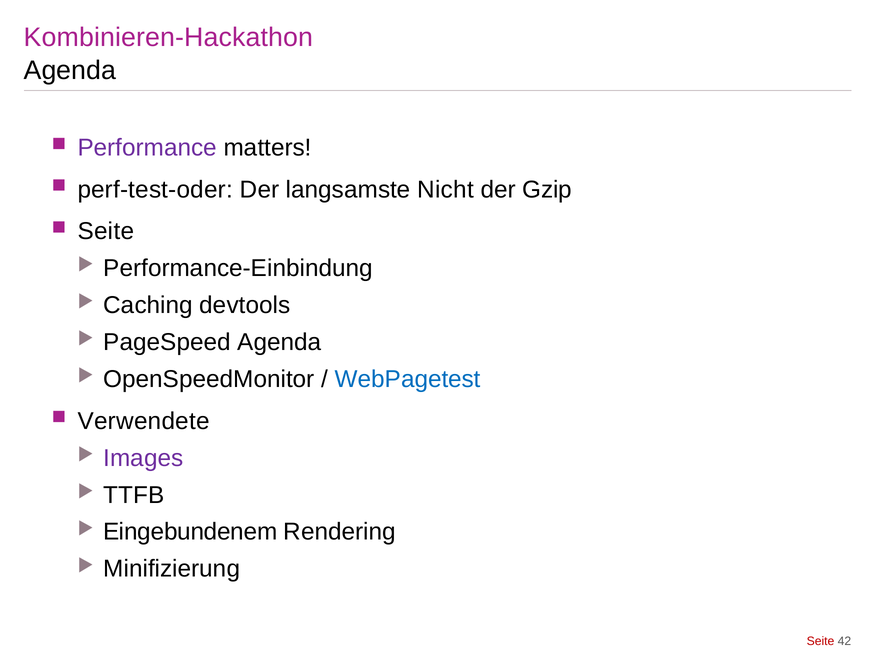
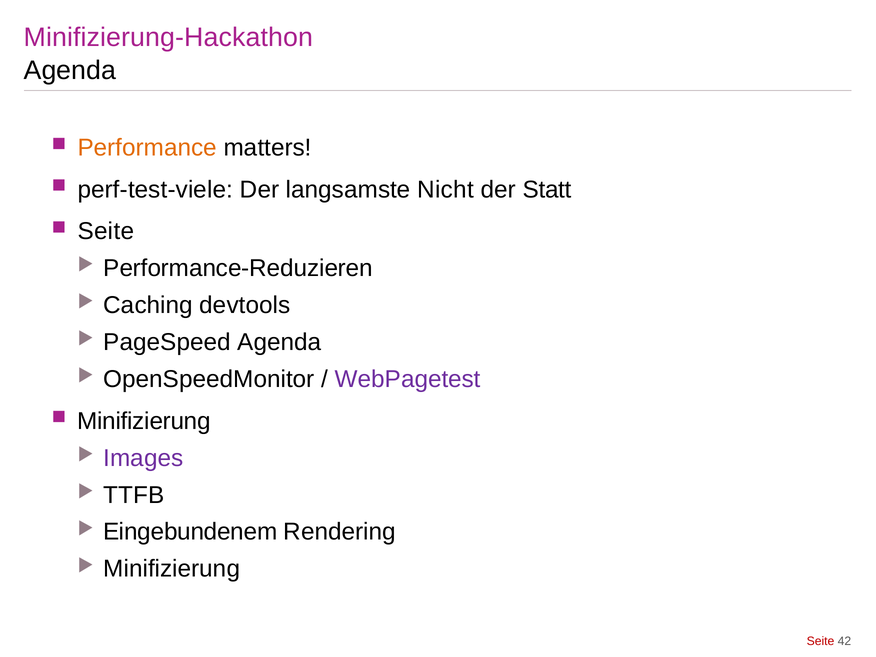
Kombinieren-Hackathon: Kombinieren-Hackathon -> Minifizierung-Hackathon (168, 38)
Performance colour: purple -> orange (147, 148)
perf-test-oder: perf-test-oder -> perf-test-viele (155, 189)
Gzip: Gzip -> Statt (547, 189)
Performance-Einbindung: Performance-Einbindung -> Performance-Reduzieren (238, 268)
WebPagetest colour: blue -> purple (408, 379)
Verwendete: Verwendete -> Minifizierung (144, 421)
